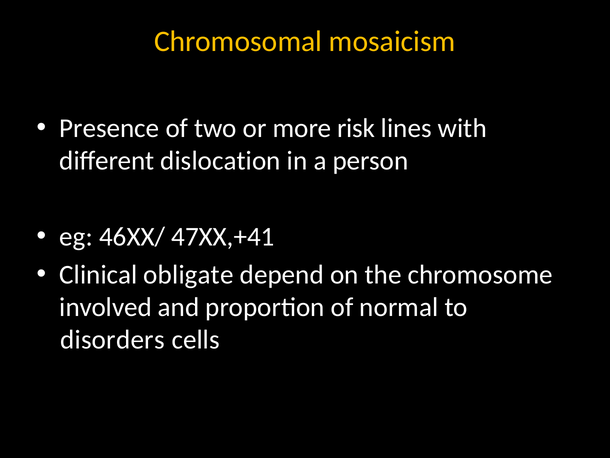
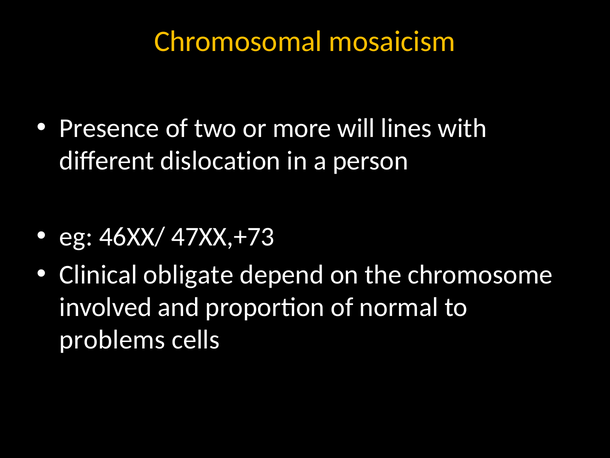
risk: risk -> will (356, 128)
47XX,+41: 47XX,+41 -> 47XX,+73 (223, 236)
disorders: disorders -> problems (112, 339)
